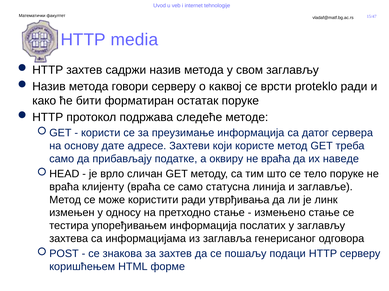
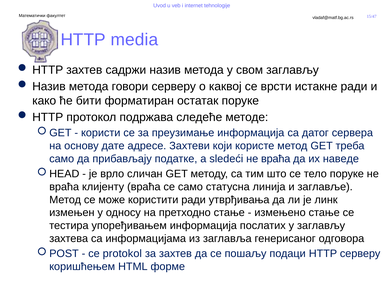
proteklo: proteklo -> истакне (316, 87)
оквиру: оквиру -> sledeći (226, 159)
знакова: знакова -> protokol (122, 254)
